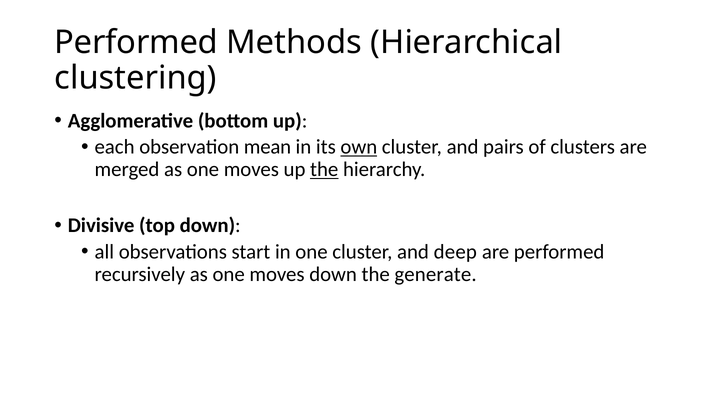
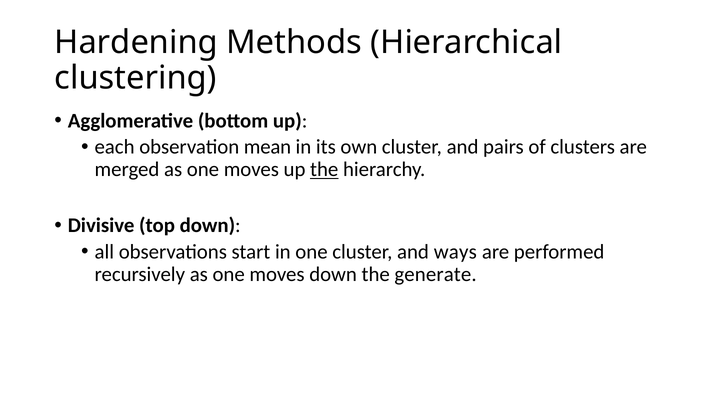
Performed: Performed -> Hardening (136, 42)
own underline: present -> none (359, 147)
deep: deep -> ways (455, 251)
